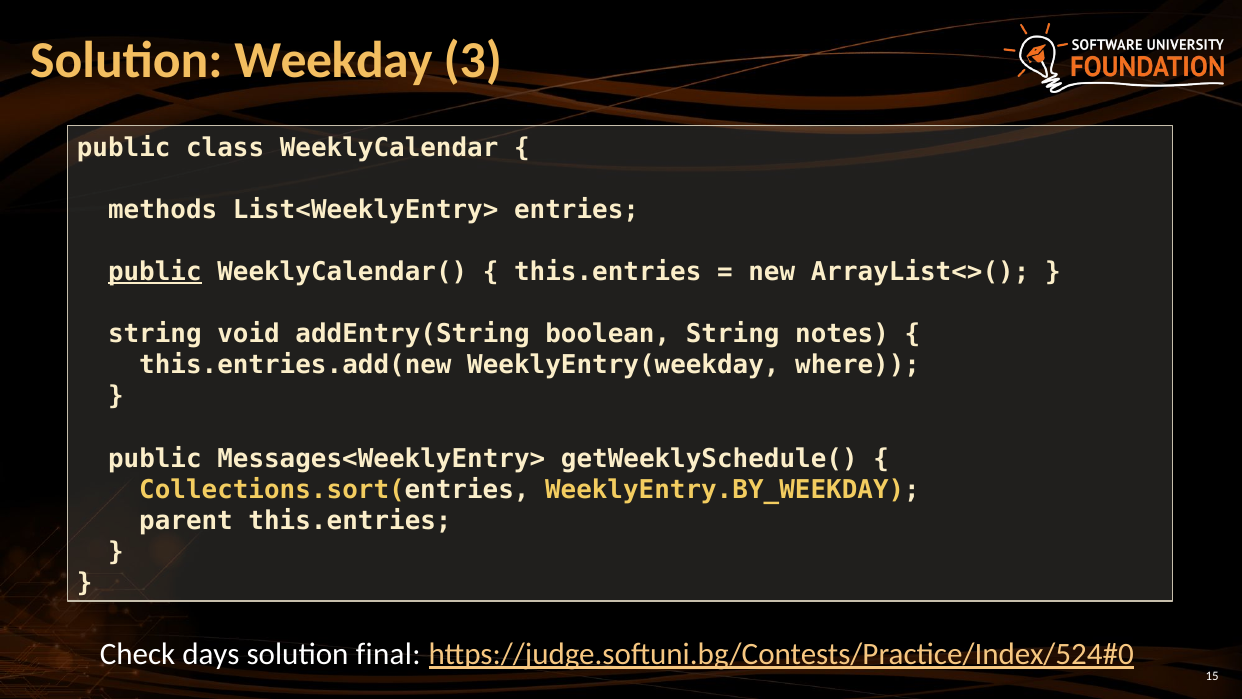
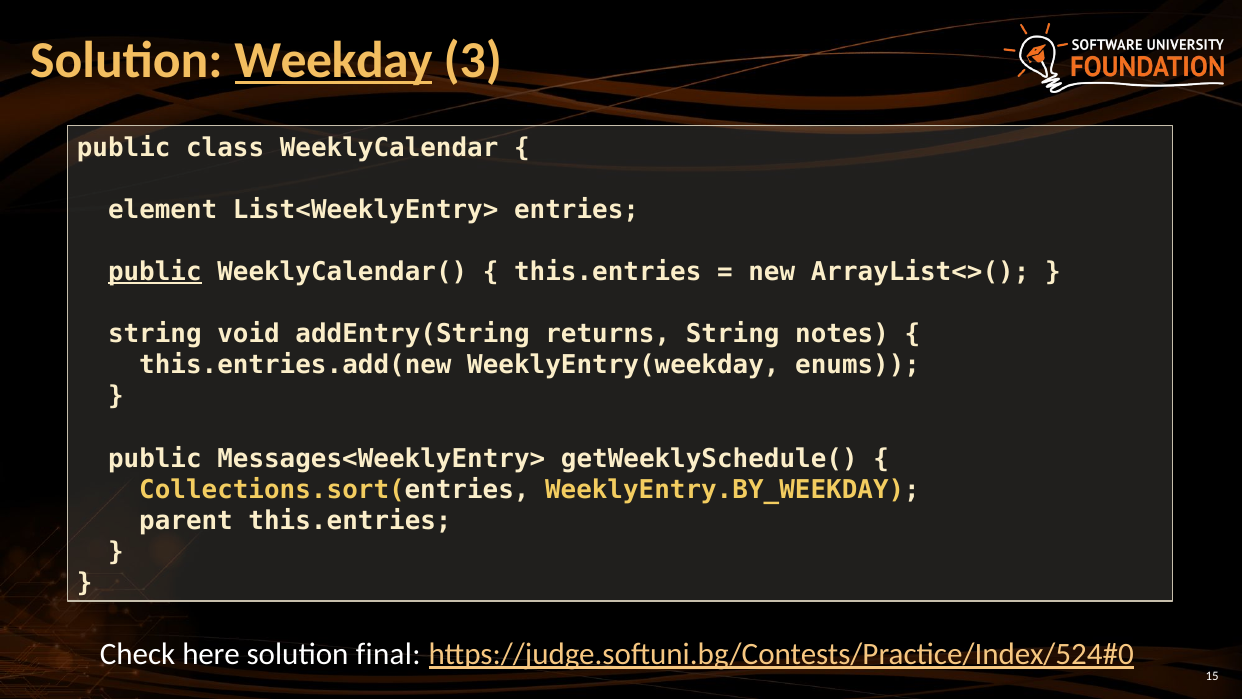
Weekday underline: none -> present (334, 60)
methods: methods -> element (163, 210)
boolean: boolean -> returns (608, 334)
where: where -> enums (858, 365)
days: days -> here (211, 654)
